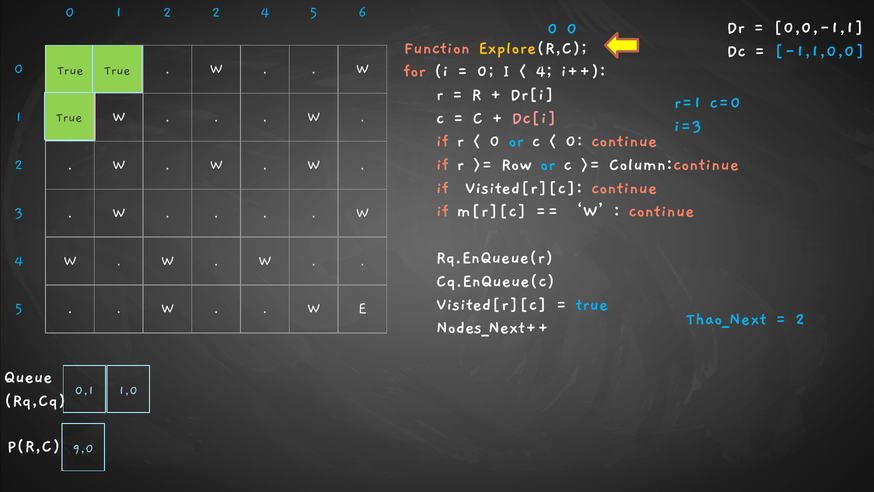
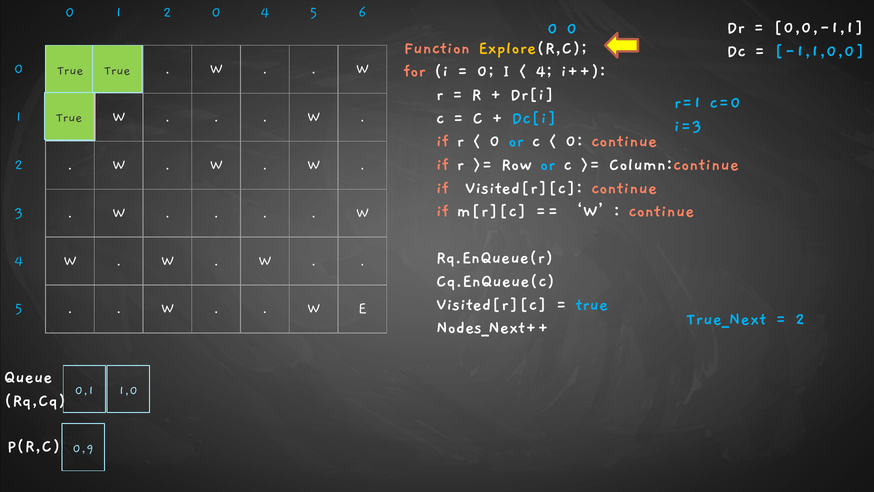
2 2: 2 -> 0 (216, 12)
Dc[i colour: pink -> light blue (534, 117)
Thao_Next: Thao_Next -> True_Next (726, 318)
9,0: 9,0 -> 0,9 (83, 448)
